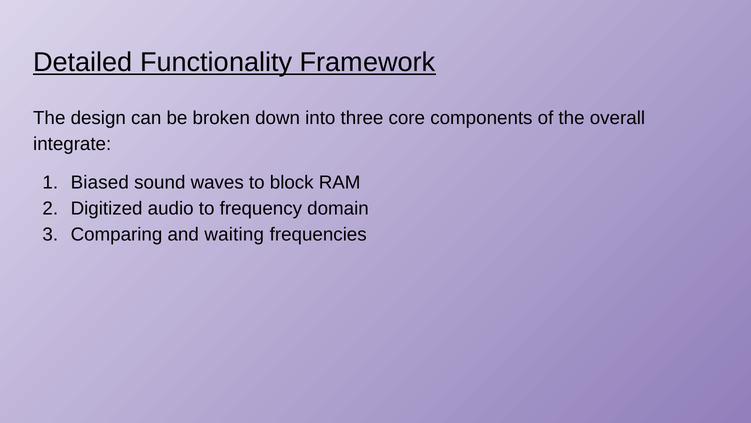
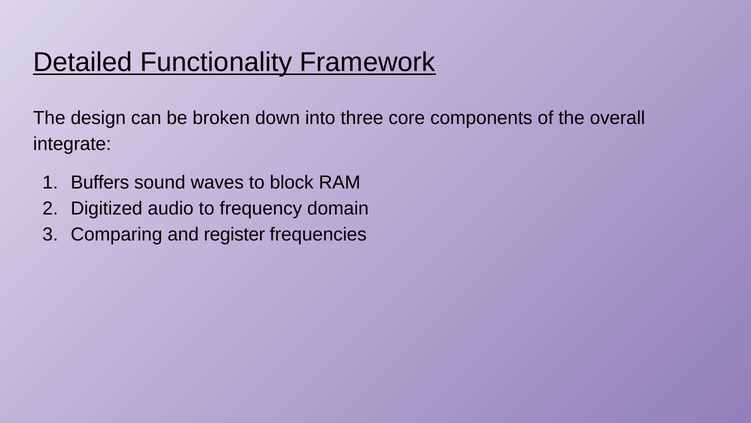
Biased: Biased -> Buffers (100, 182)
waiting: waiting -> register (234, 234)
